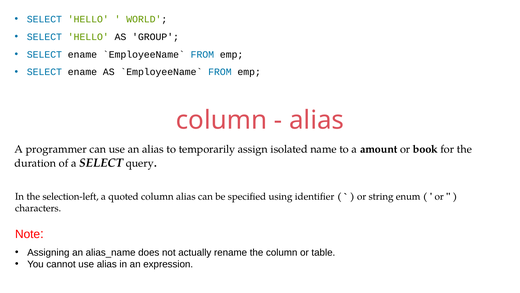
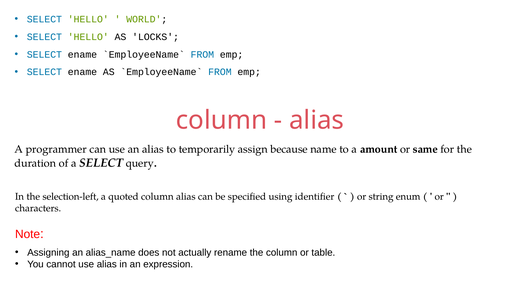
GROUP: GROUP -> LOCKS (156, 37)
isolated: isolated -> because (289, 149)
book: book -> same (425, 149)
